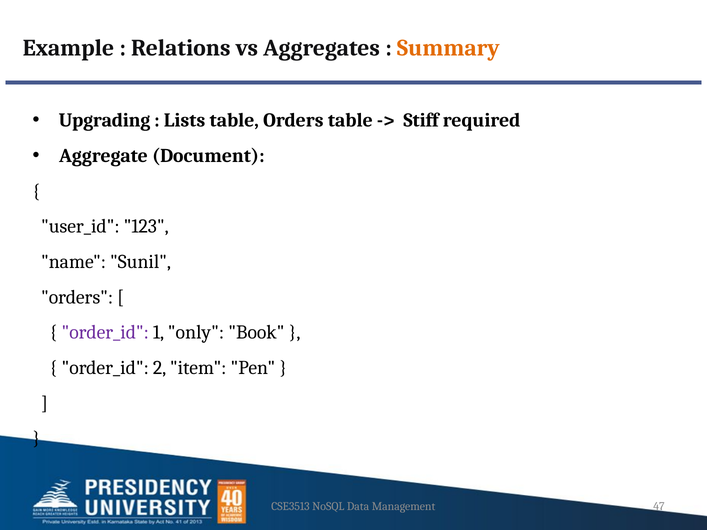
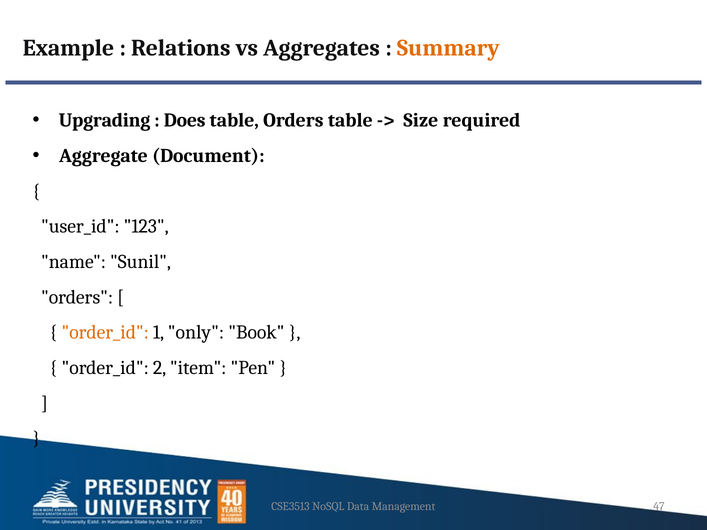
Lists: Lists -> Does (185, 120)
Stiff: Stiff -> Size (421, 120)
order_id colour: purple -> orange (105, 333)
